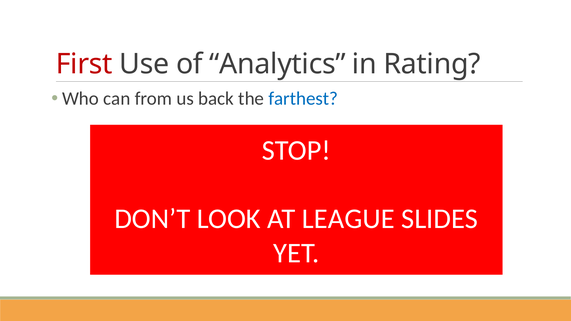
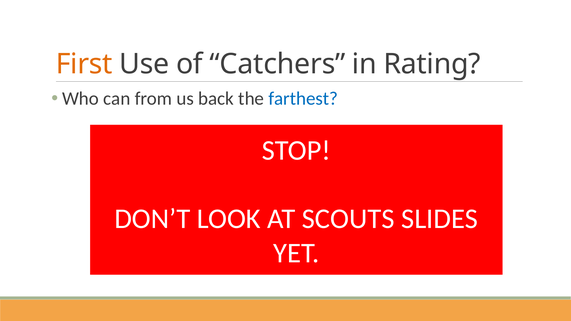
First colour: red -> orange (84, 64)
Analytics: Analytics -> Catchers (278, 64)
LEAGUE: LEAGUE -> SCOUTS (348, 219)
